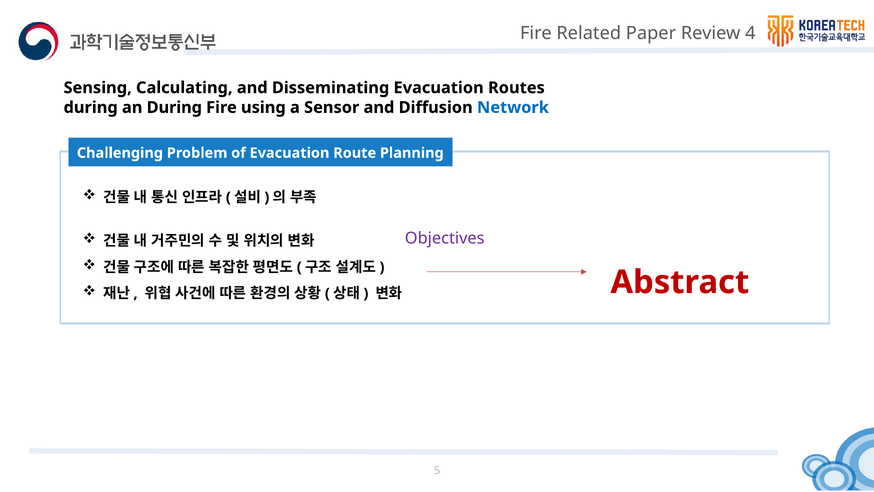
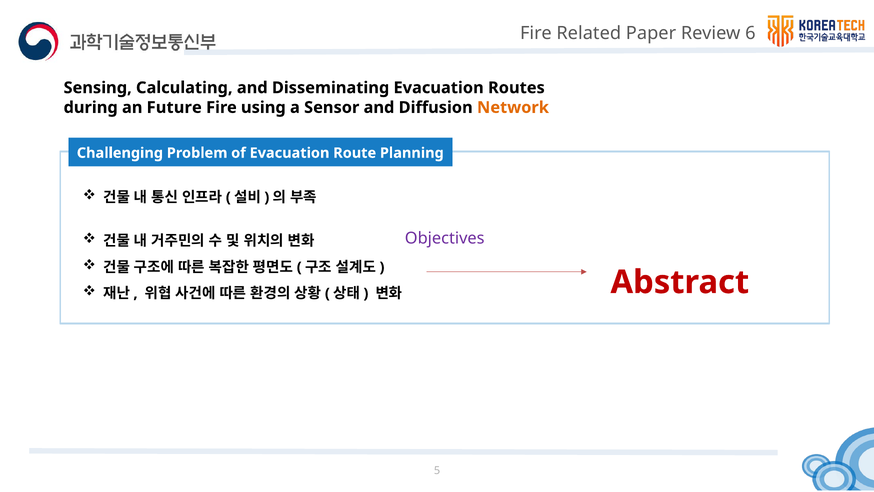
4: 4 -> 6 (750, 33)
an During: During -> Future (174, 107)
Network colour: blue -> orange (513, 107)
